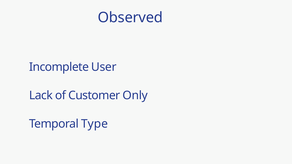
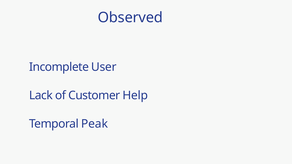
Only: Only -> Help (135, 96)
Type: Type -> Peak (94, 124)
